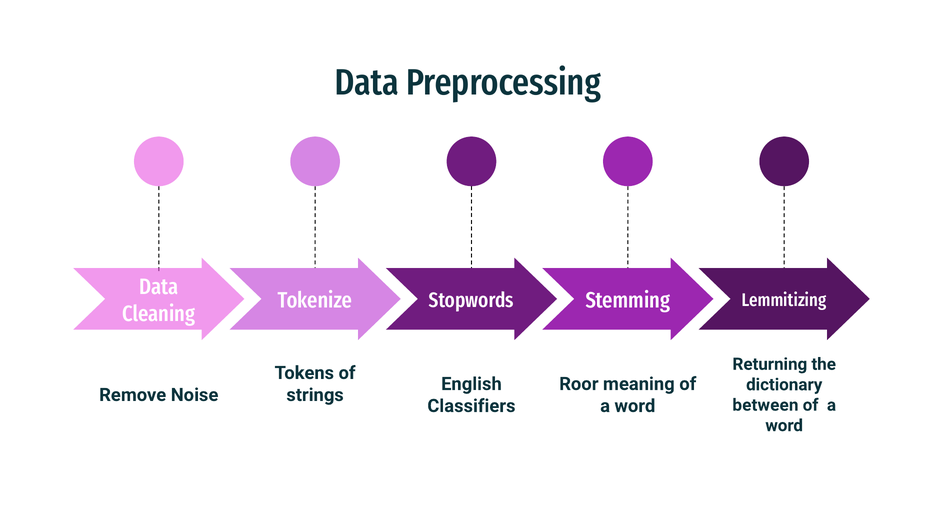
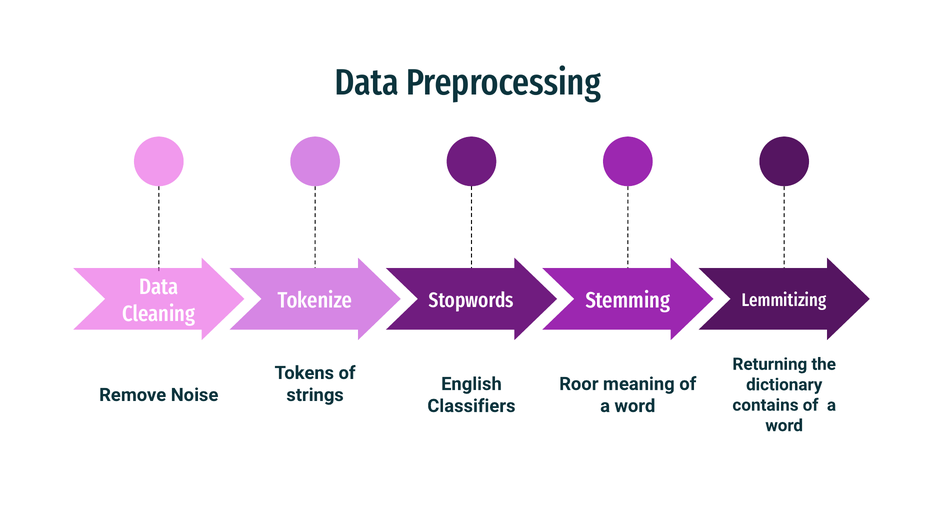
between: between -> contains (765, 405)
